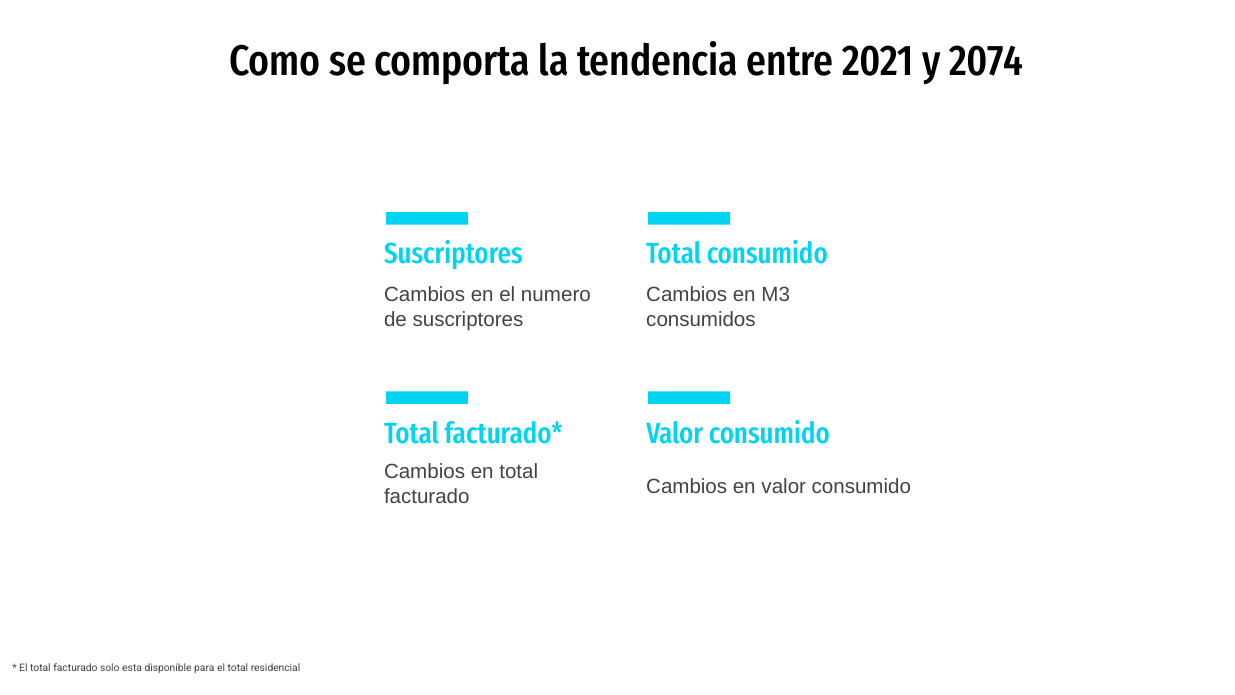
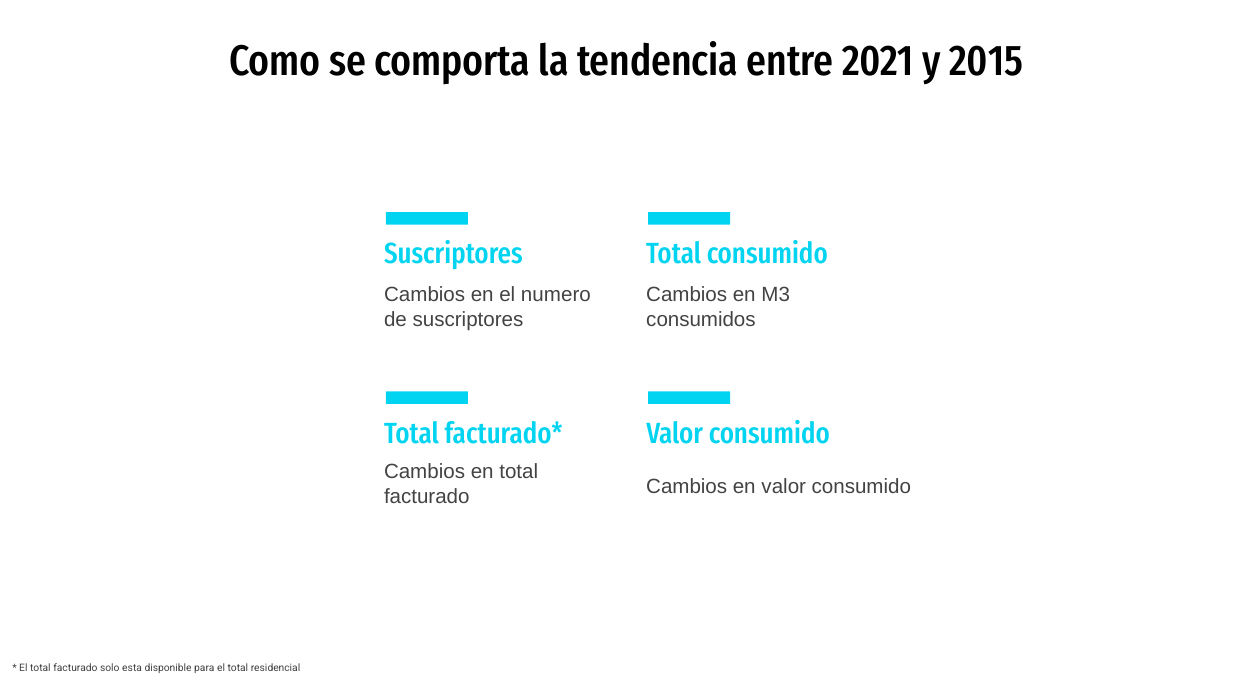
2074: 2074 -> 2015 (986, 61)
